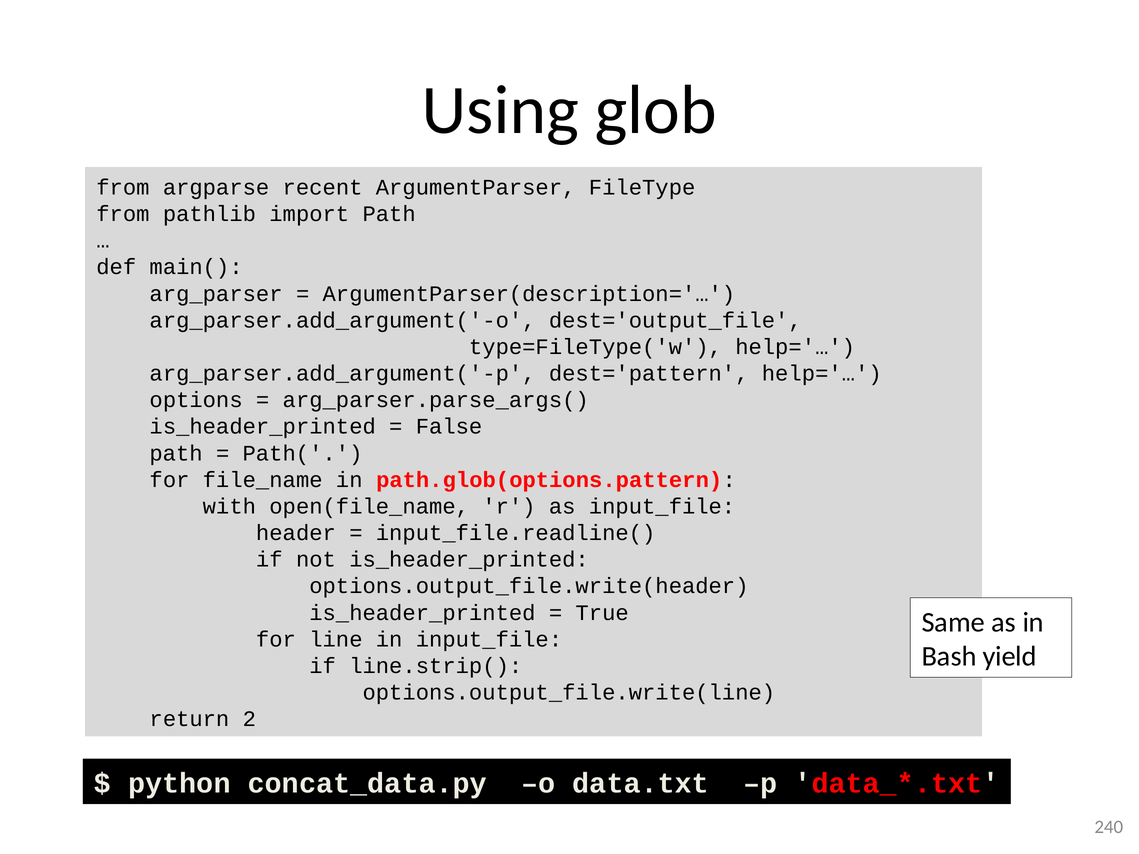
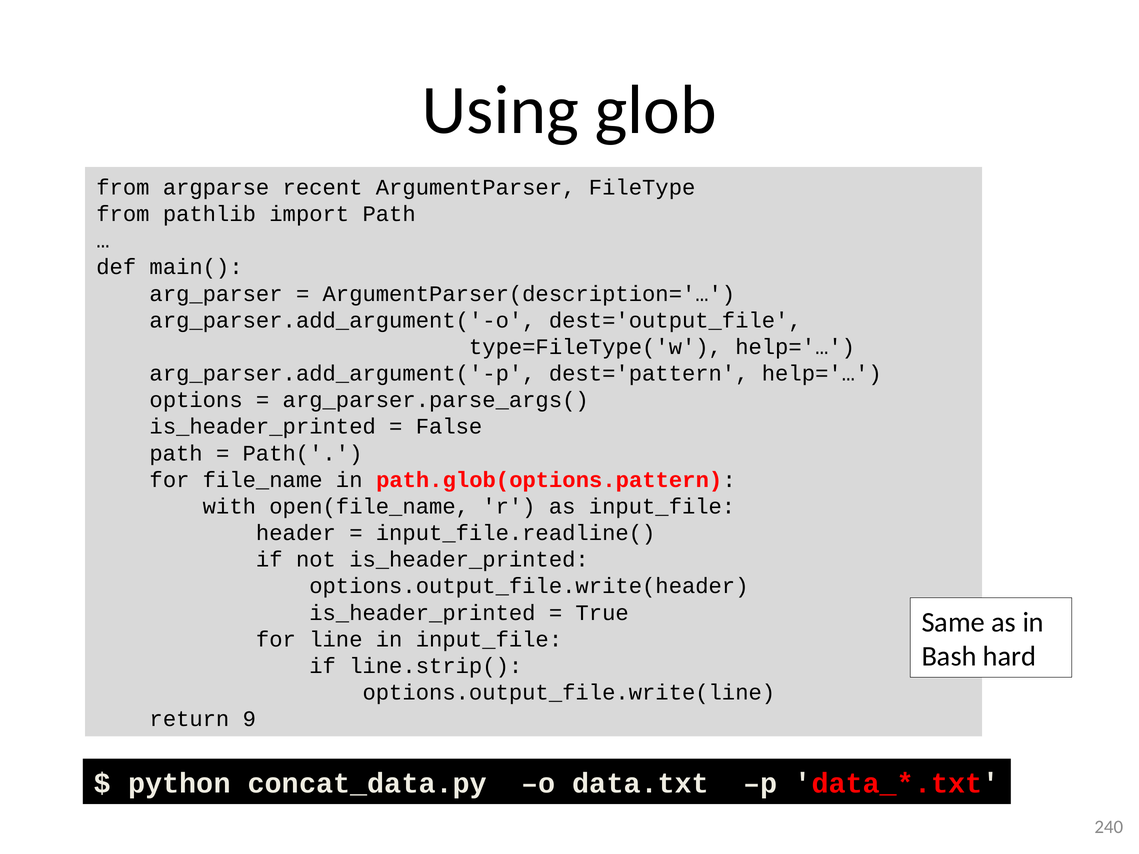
yield: yield -> hard (1010, 657)
2: 2 -> 9 (249, 719)
